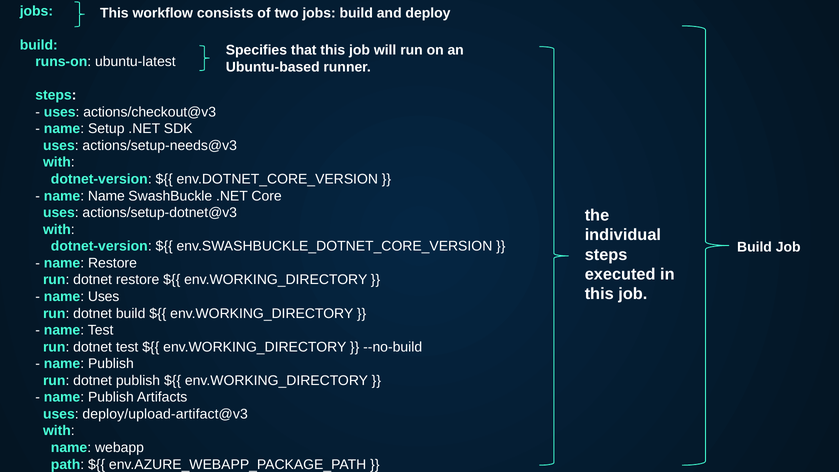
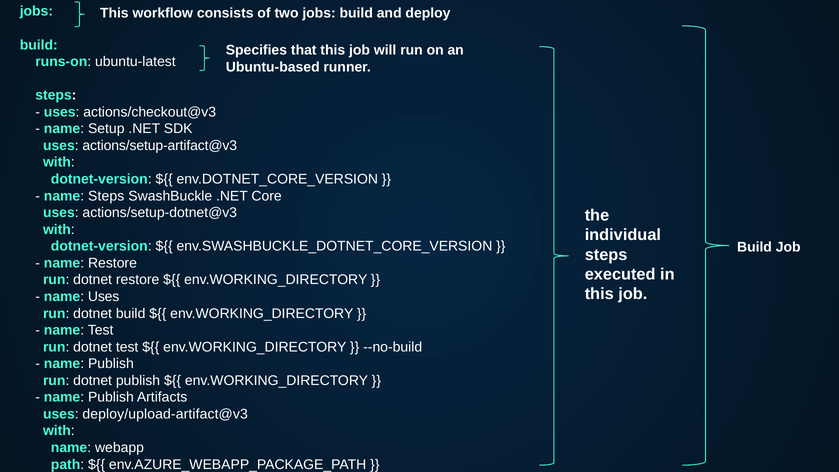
actions/setup-needs@v3: actions/setup-needs@v3 -> actions/setup-artifact@v3 (160, 146)
name Name: Name -> Steps (106, 196)
